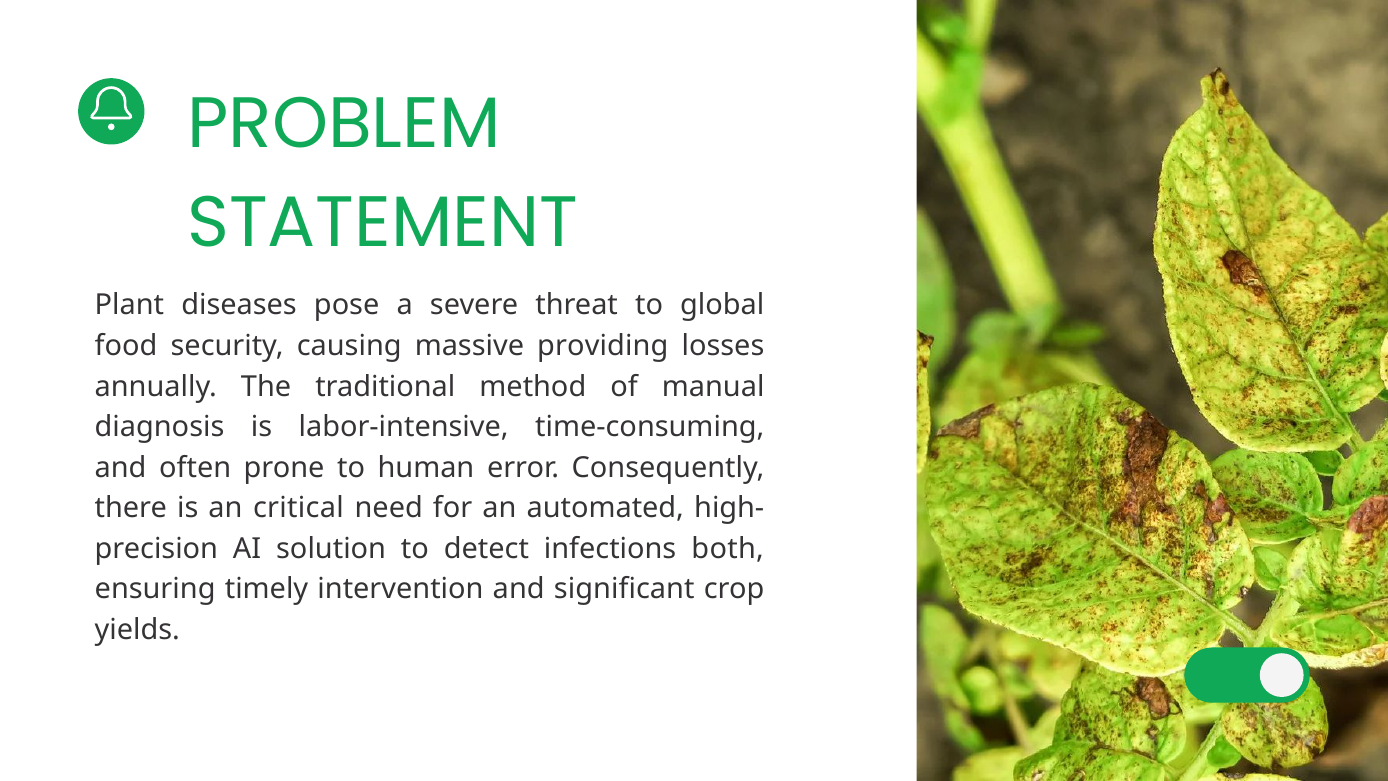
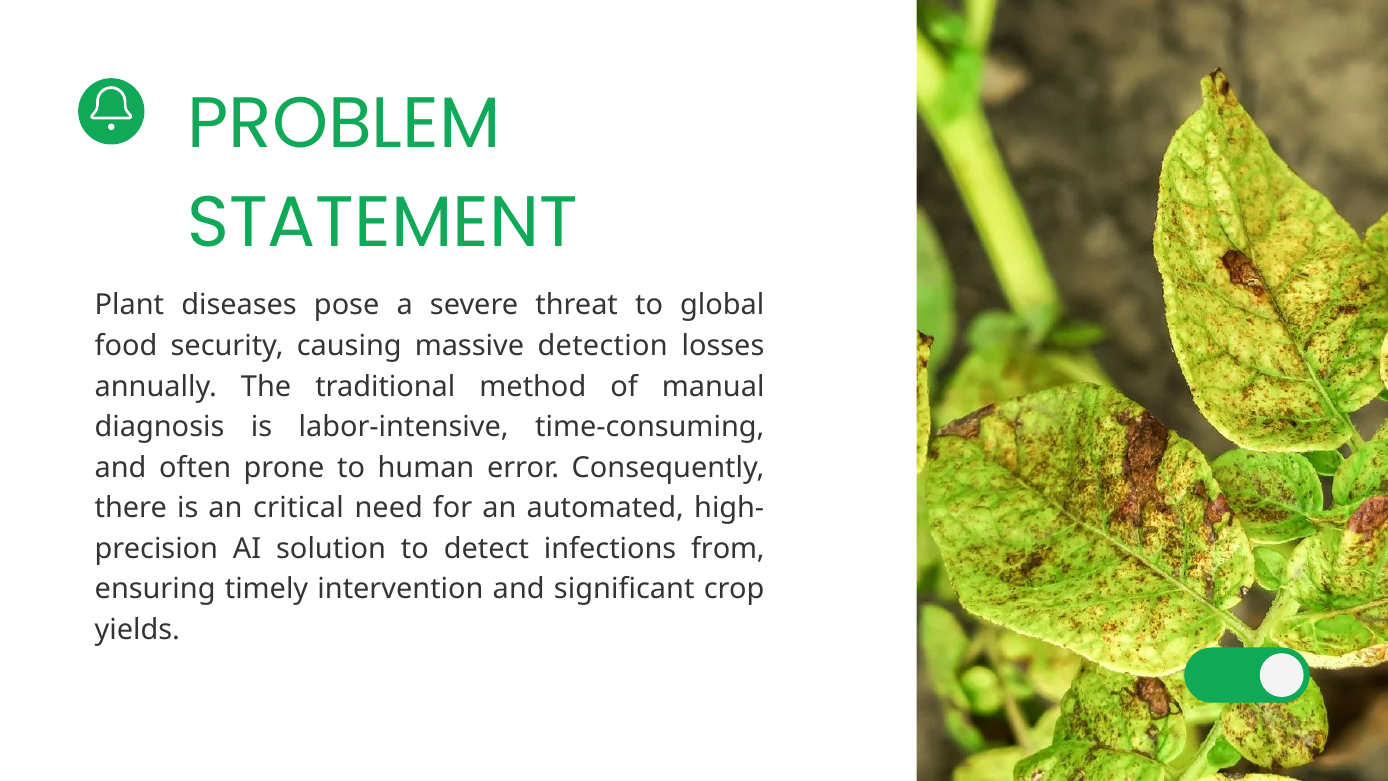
providing: providing -> detection (603, 346)
both: both -> from (728, 548)
